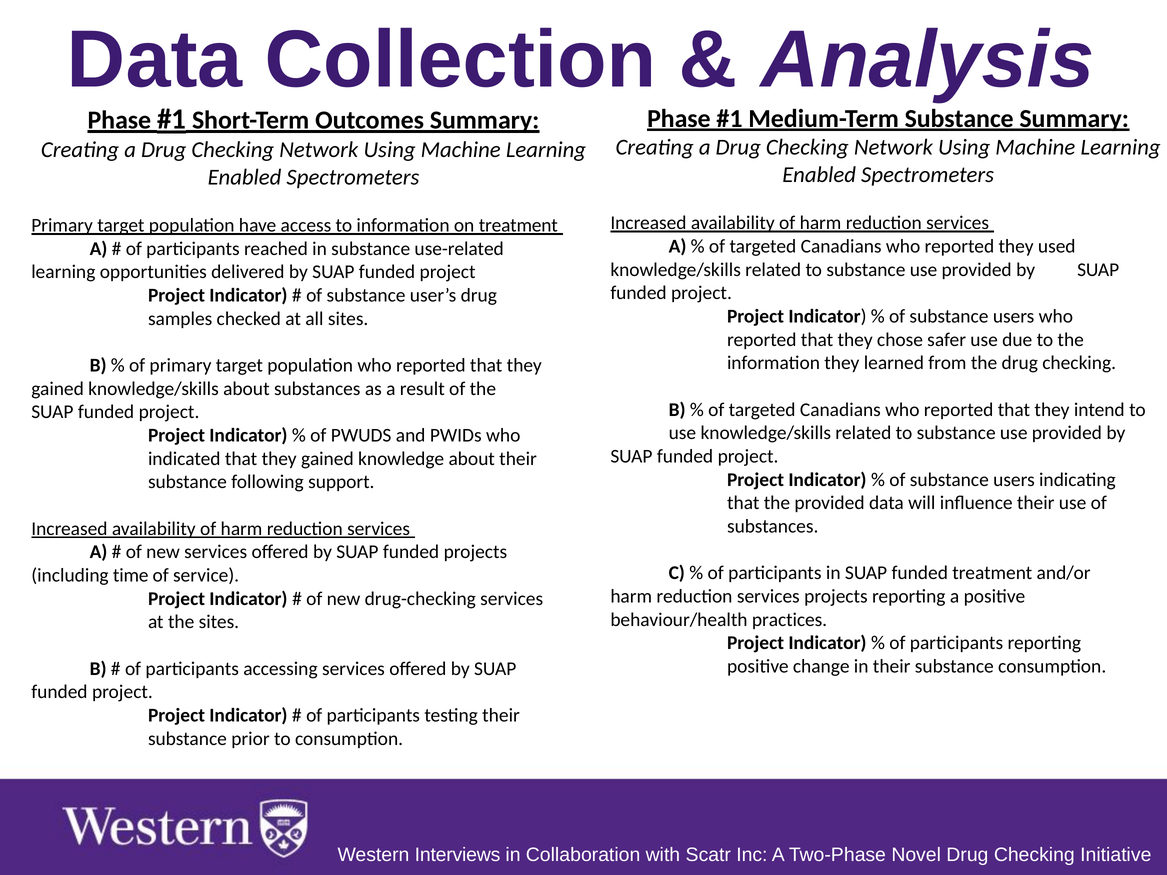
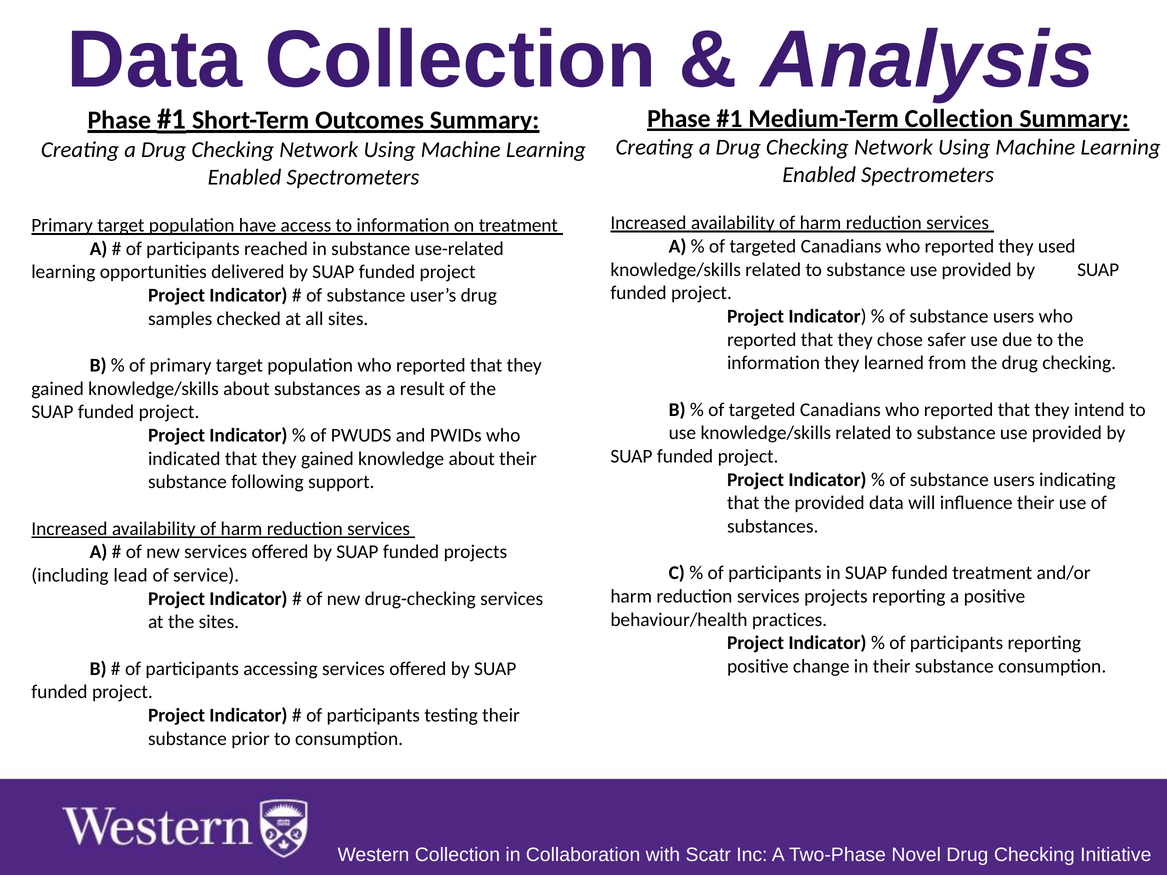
Medium-Term Substance: Substance -> Collection (959, 118)
time: time -> lead (131, 576)
Western Interviews: Interviews -> Collection (457, 855)
